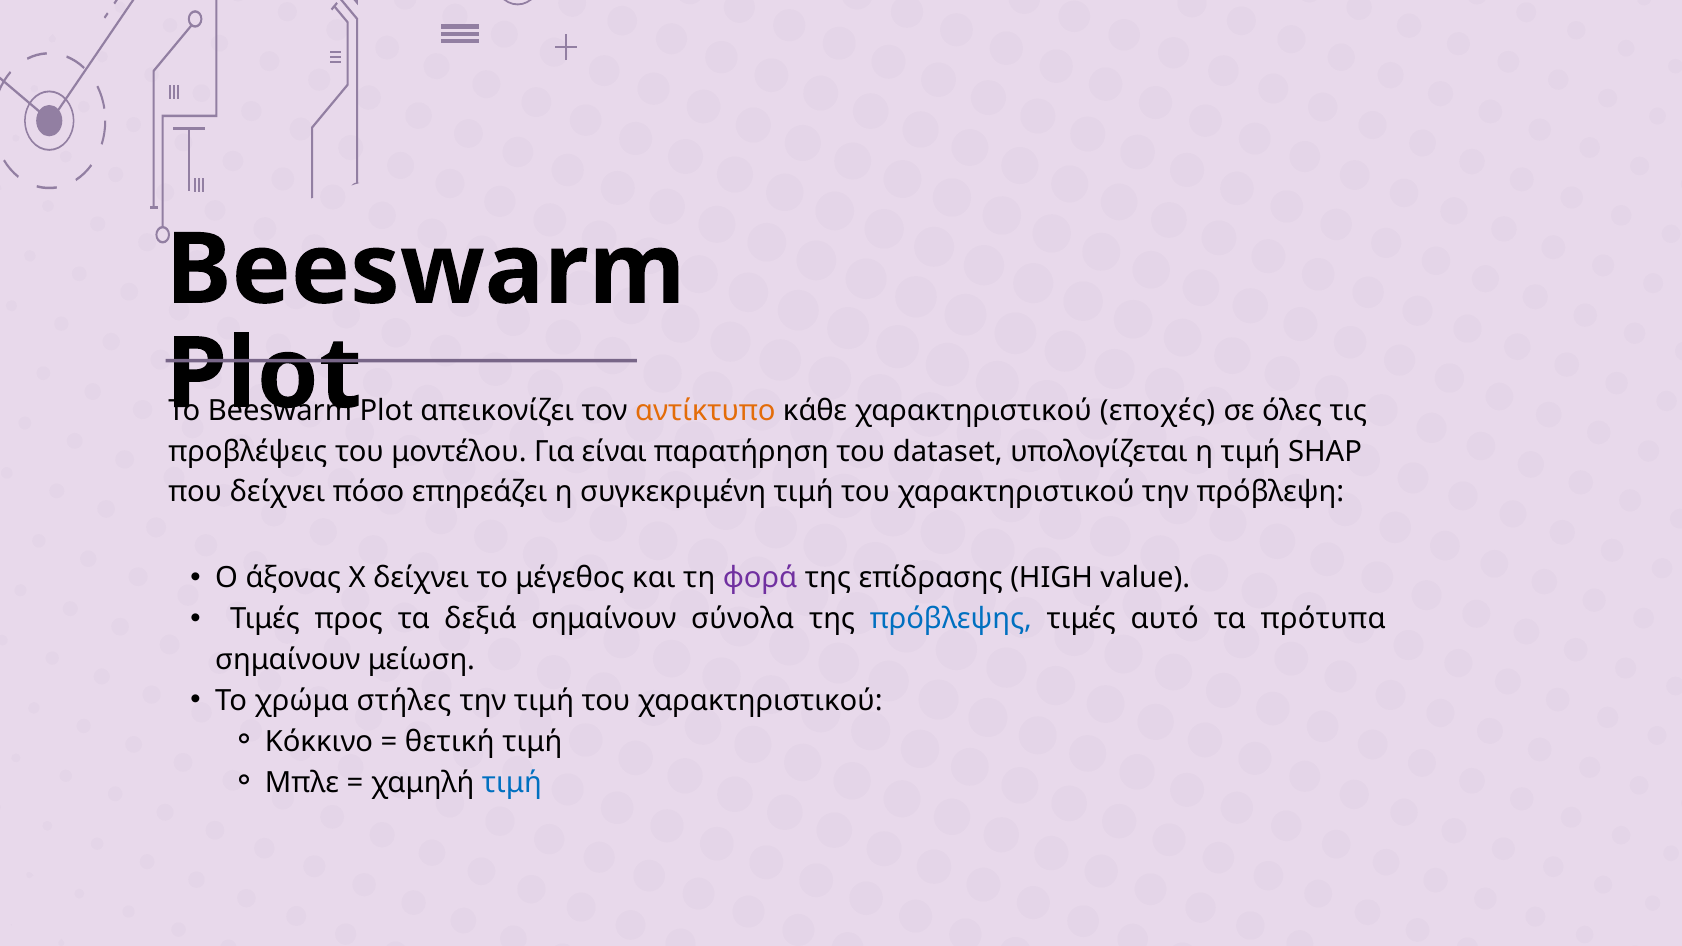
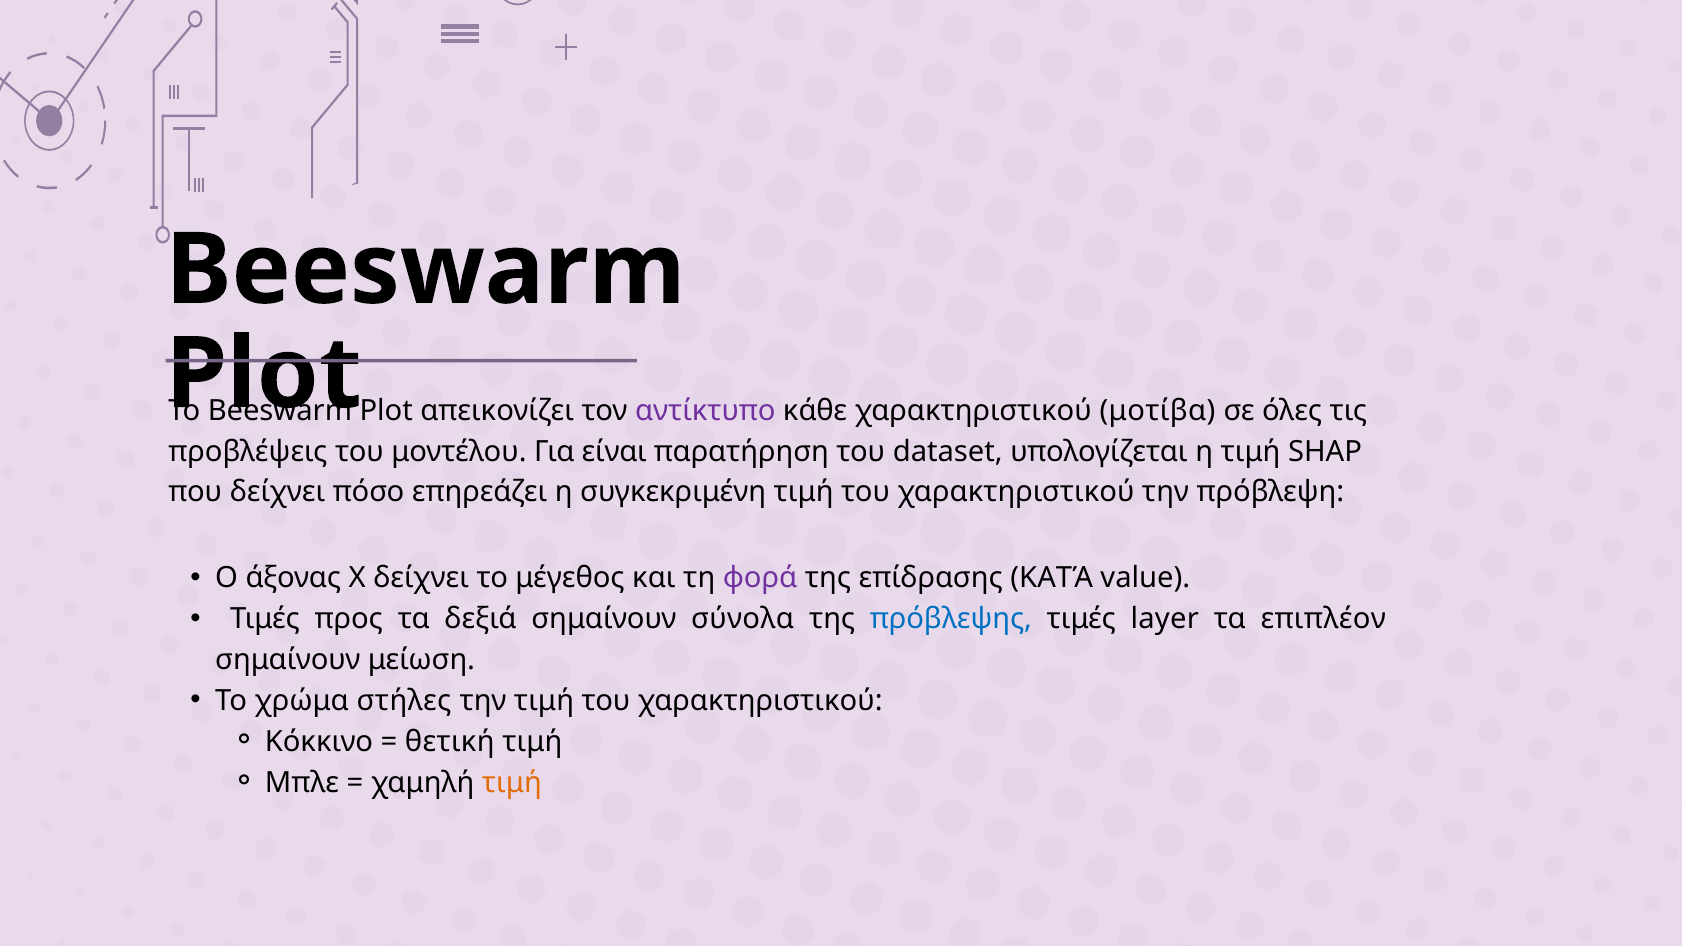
αντίκτυπο colour: orange -> purple (705, 411)
εποχές: εποχές -> μοτίβα (1158, 411)
HIGH: HIGH -> ΚΑΤΆ (1052, 578)
αυτό: αυτό -> layer (1165, 619)
πρότυπα: πρότυπα -> επιπλέον (1323, 619)
τιμή colour: blue -> orange (512, 783)
